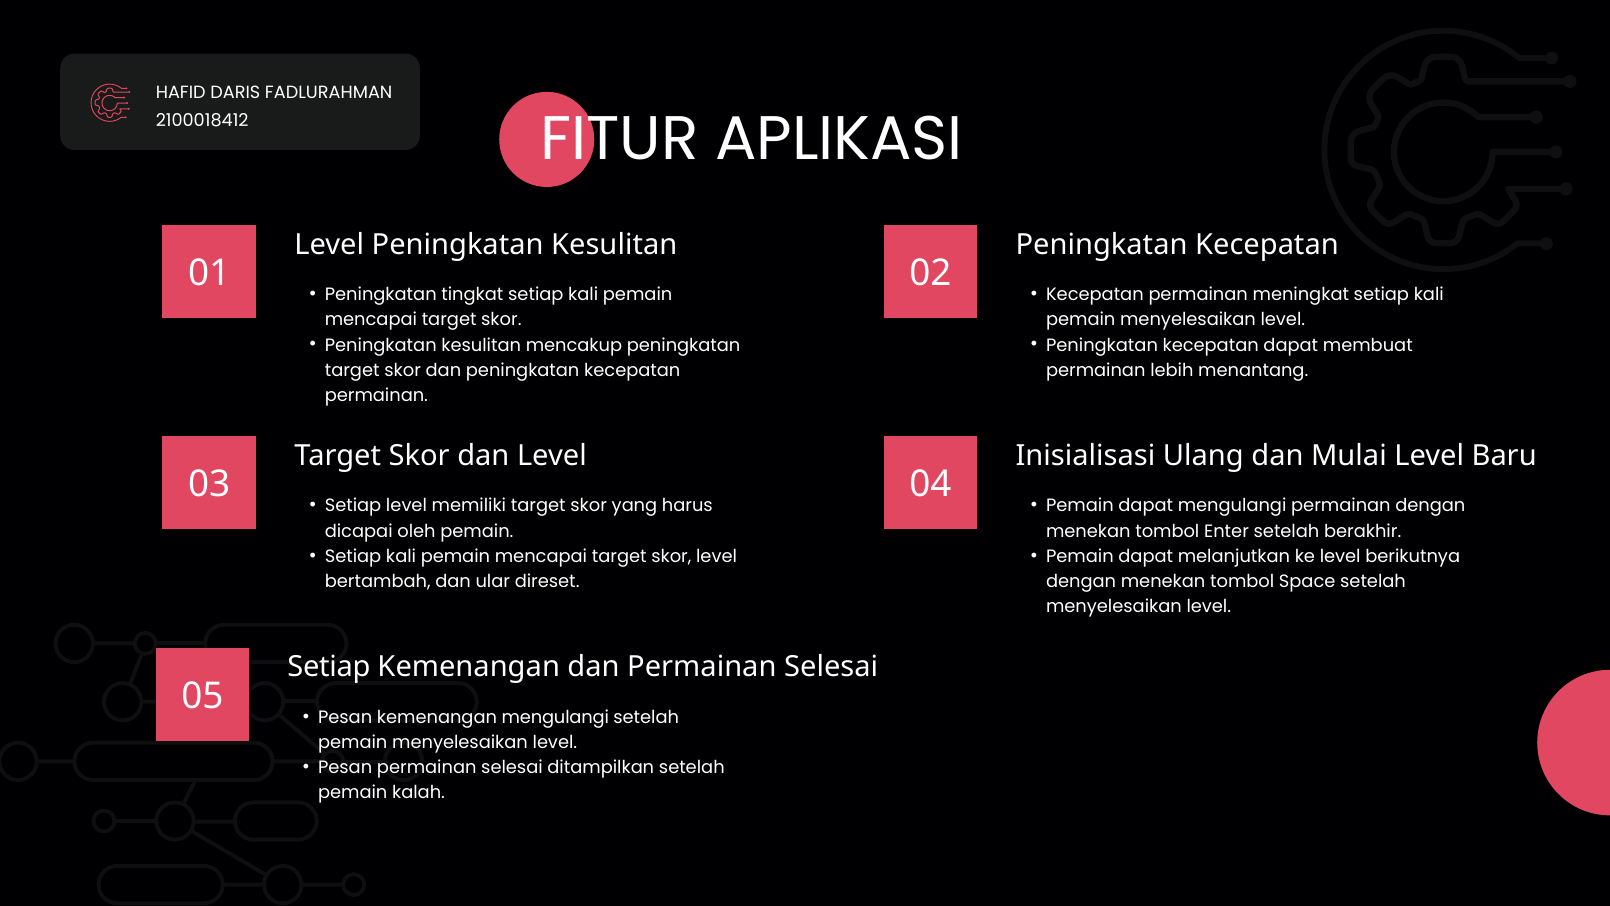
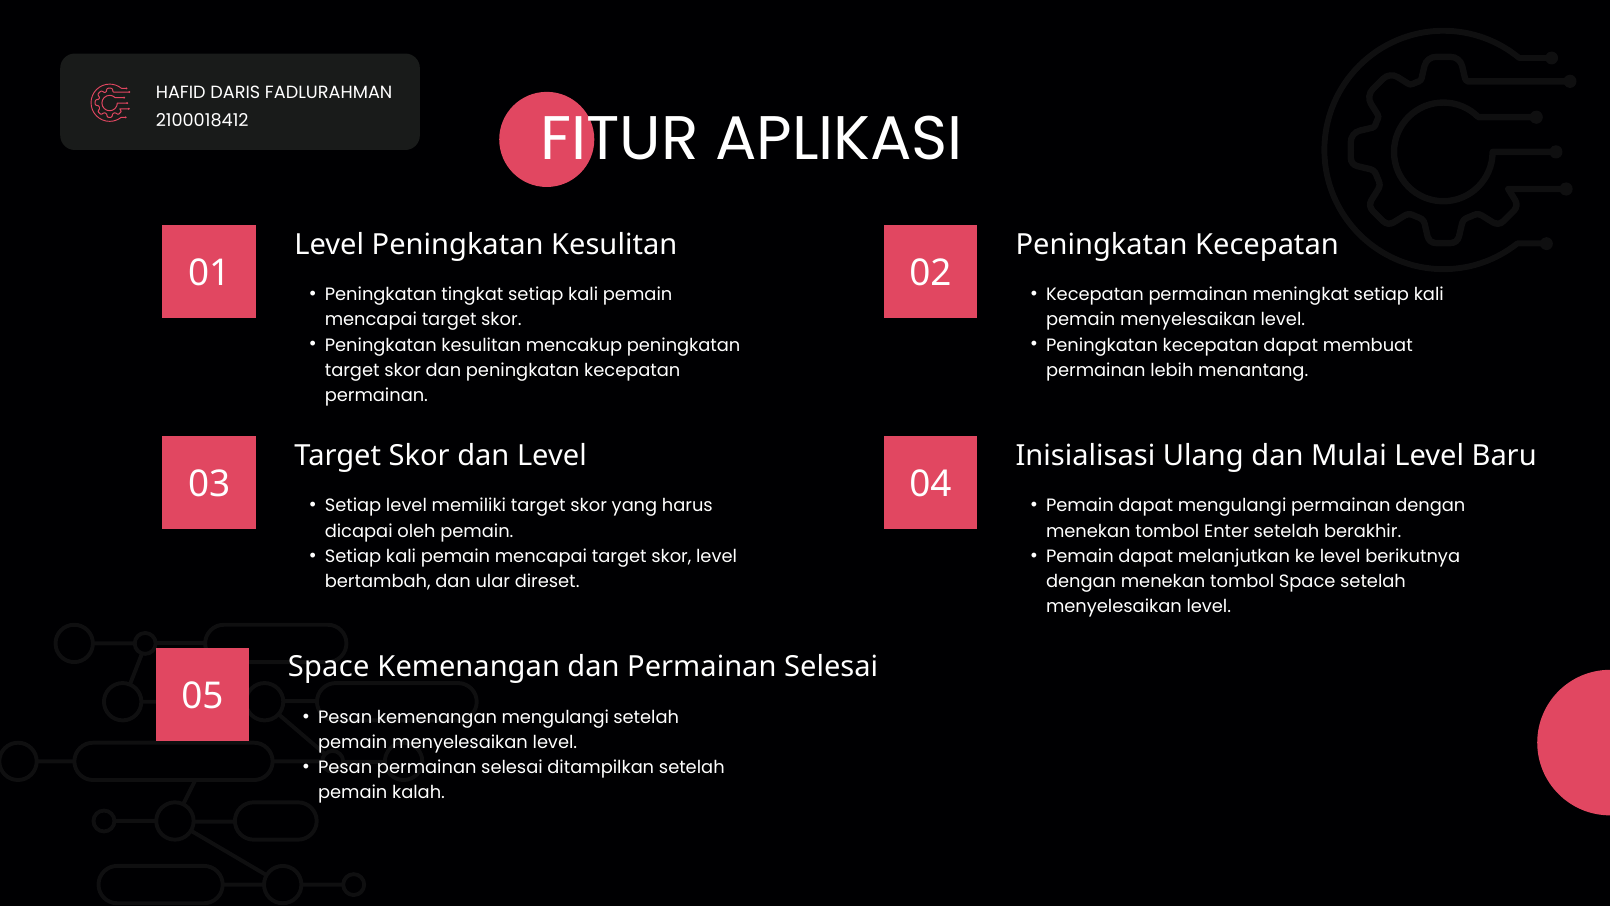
Setiap: Setiap -> Space (329, 667)
